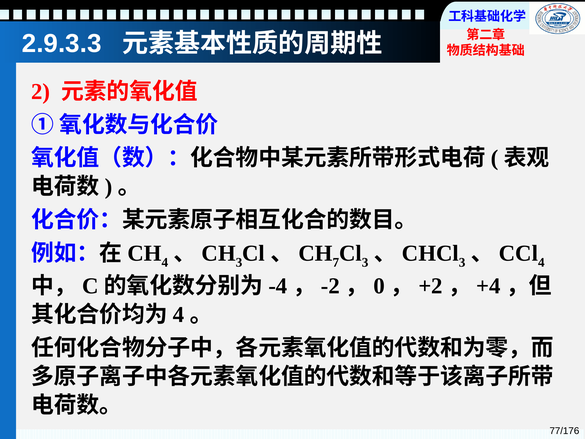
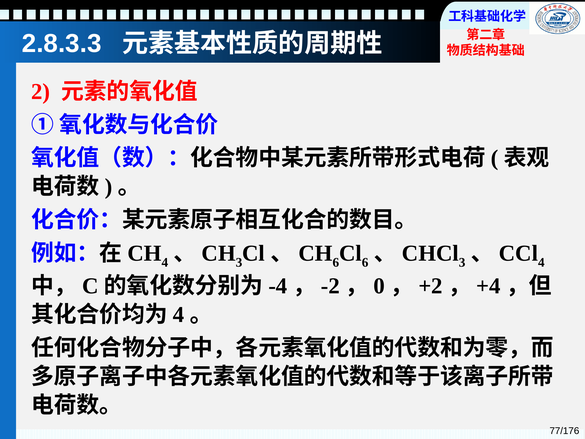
2.9.3.3: 2.9.3.3 -> 2.8.3.3 (62, 44)
7: 7 -> 6 (336, 262)
3: 3 -> 6 (365, 262)
